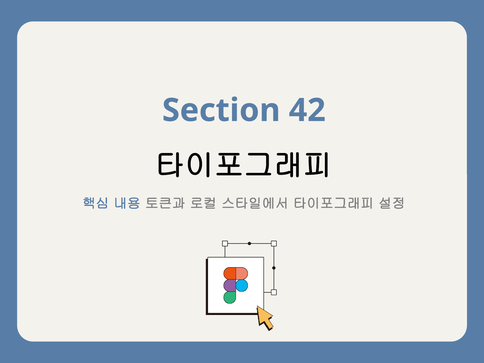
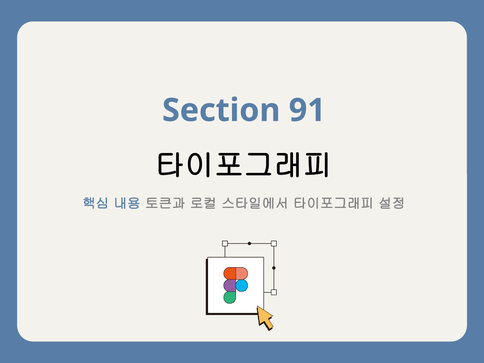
42: 42 -> 91 (307, 110)
